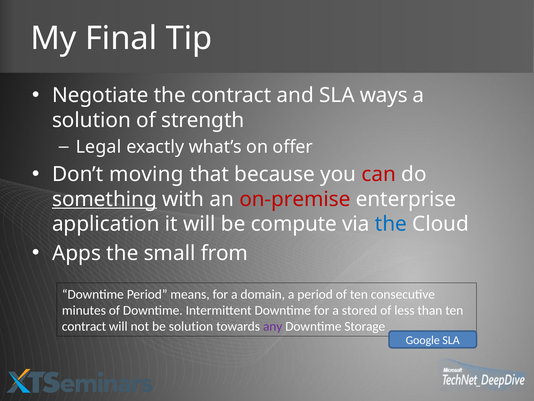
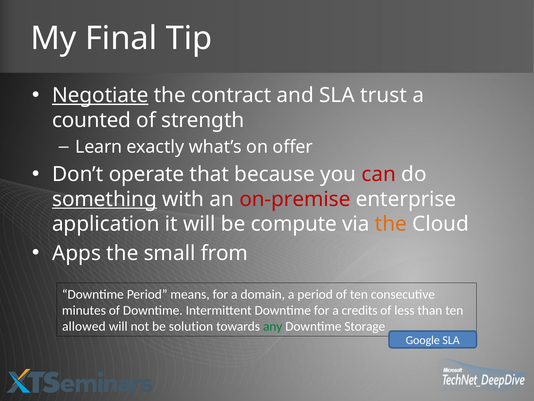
Negotiate underline: none -> present (100, 95)
ways: ways -> trust (384, 95)
solution: solution -> counted (92, 120)
Legal: Legal -> Learn (99, 147)
moving: moving -> operate (147, 174)
the colour: blue -> orange (391, 224)
stored: stored -> credits (360, 310)
contract: contract -> allowed (84, 326)
any colour: purple -> green (273, 326)
